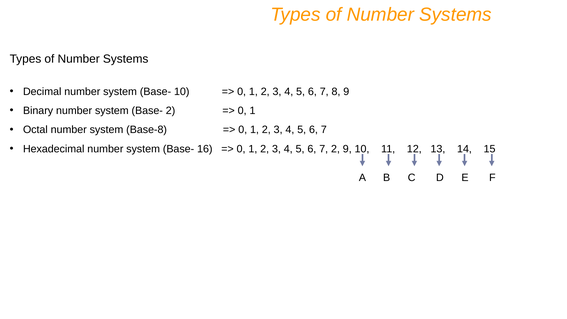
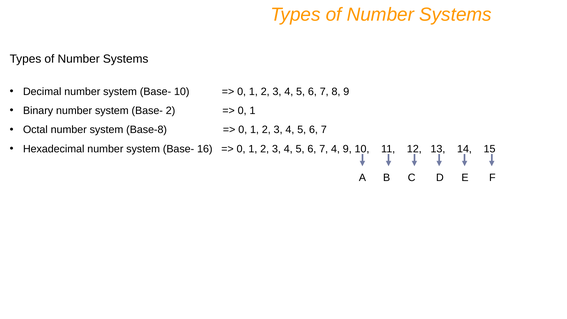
7 2: 2 -> 4 (335, 149)
